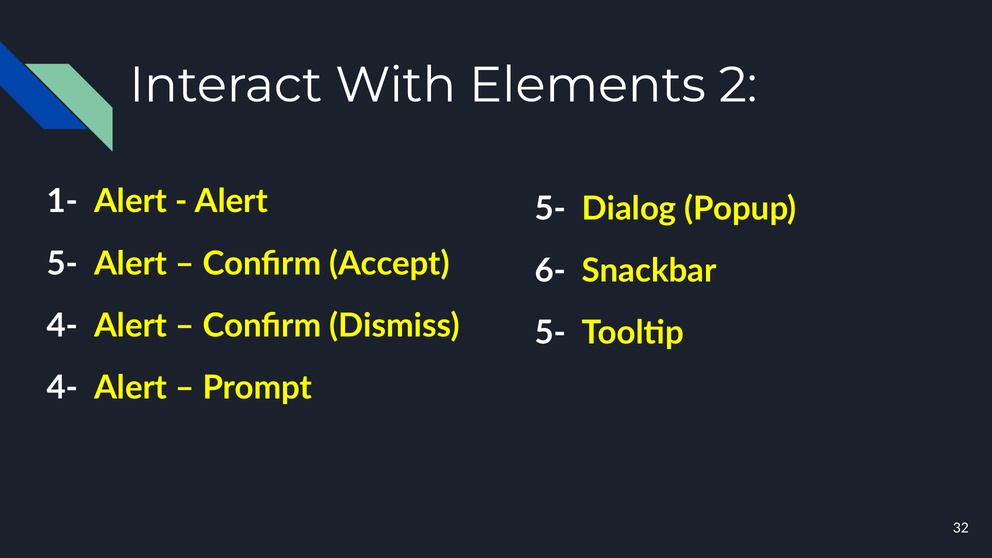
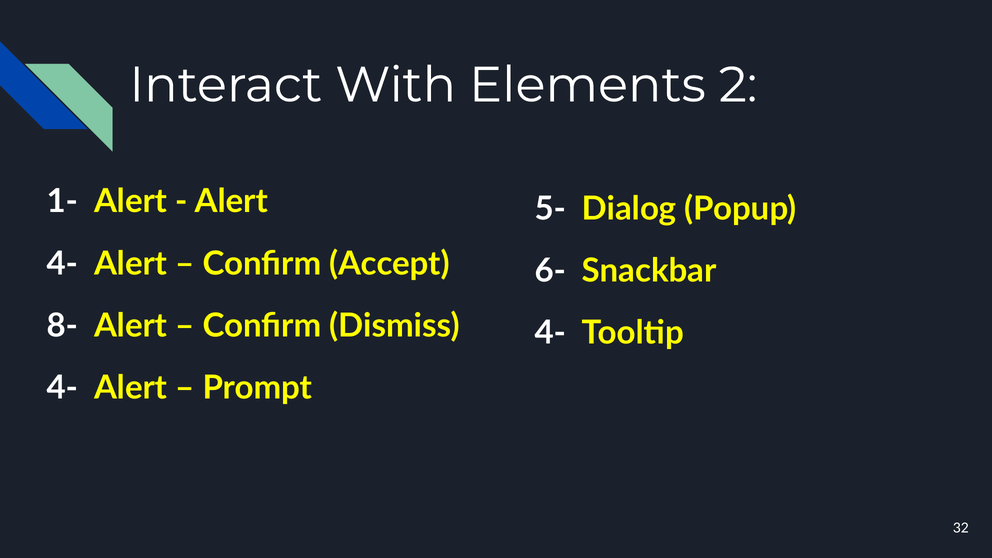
5-: 5- -> 4- (62, 264)
4-: 4- -> 8- (62, 326)
5-: 5- -> 4- (550, 333)
